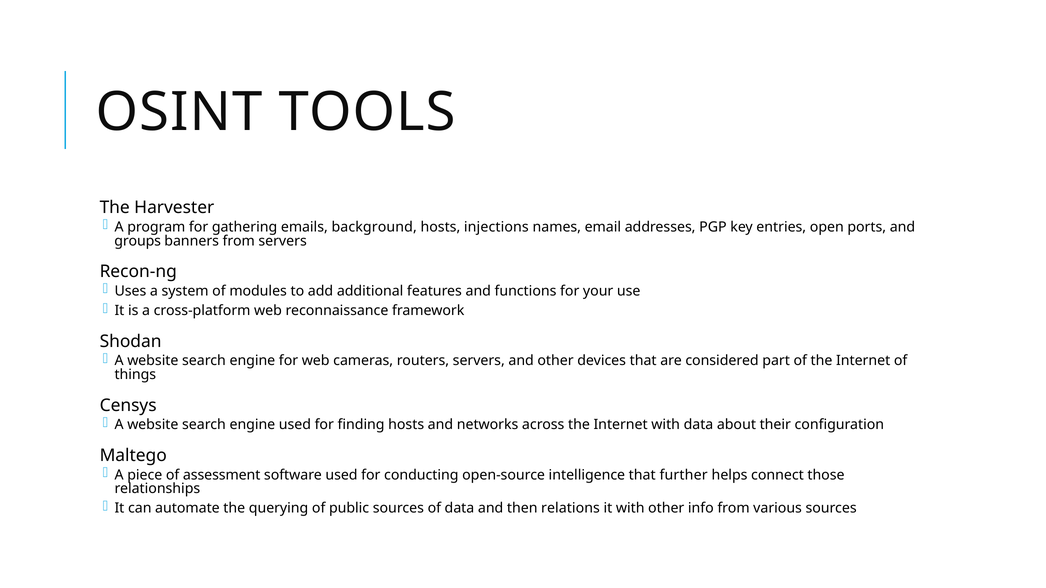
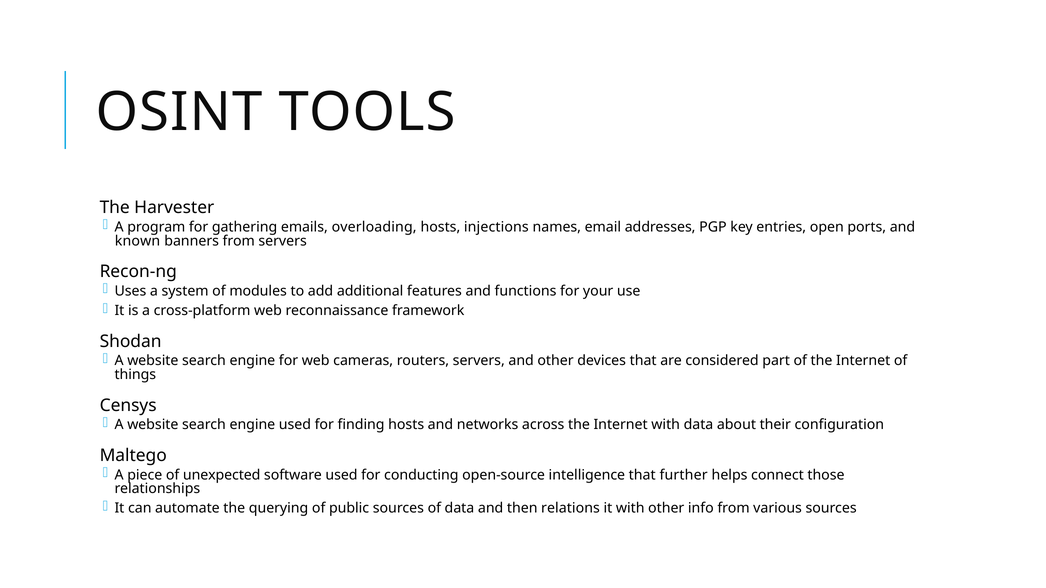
background: background -> overloading (374, 227)
groups: groups -> known (138, 241)
assessment: assessment -> unexpected (222, 475)
